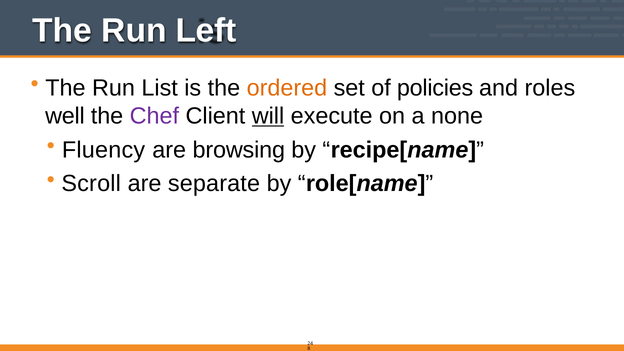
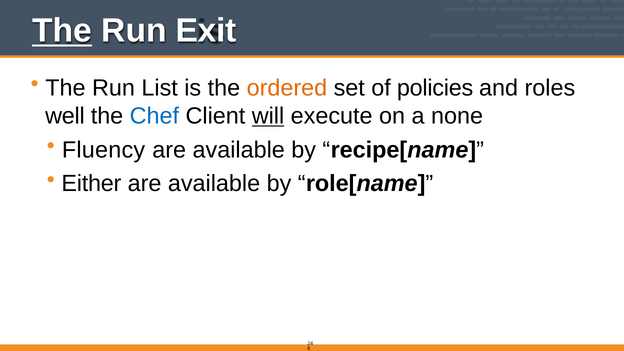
The underline: none -> present (62, 31)
Left: Left -> Exit (206, 31)
Chef colour: purple -> blue (154, 116)
browsing: browsing -> available (239, 150)
Scroll: Scroll -> Either (91, 184)
separate: separate -> available (214, 184)
